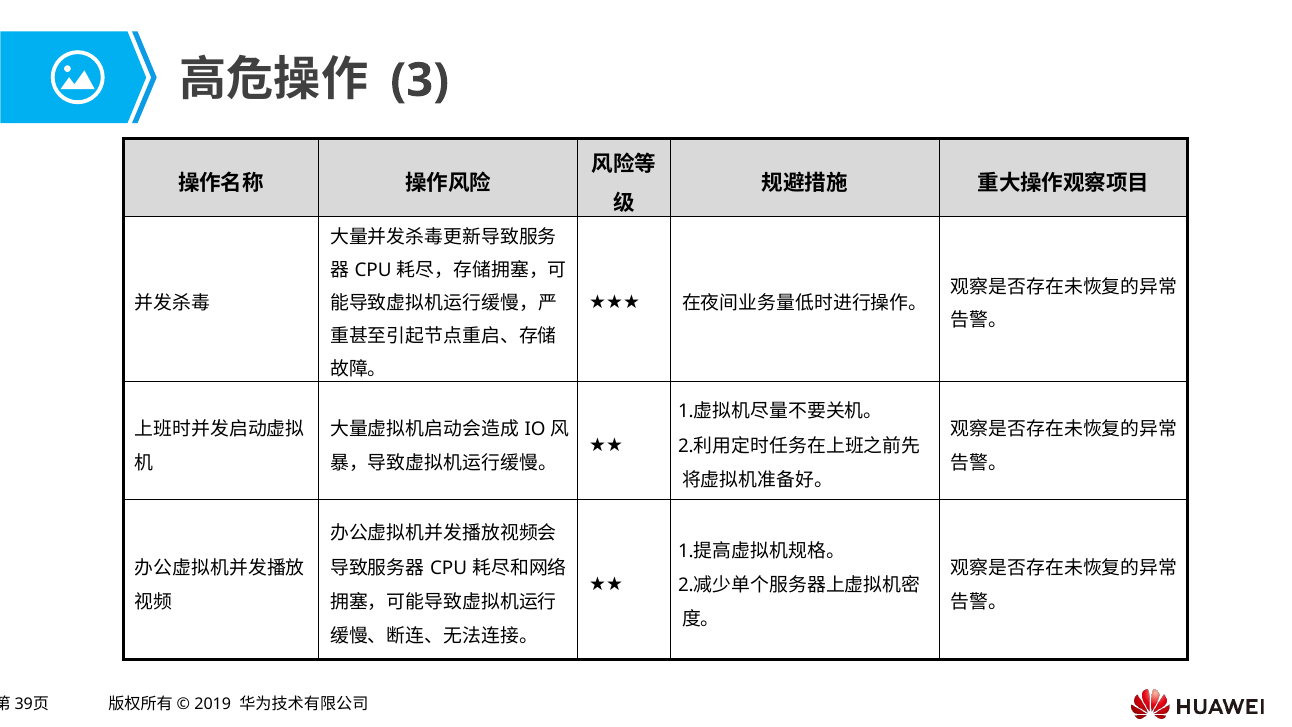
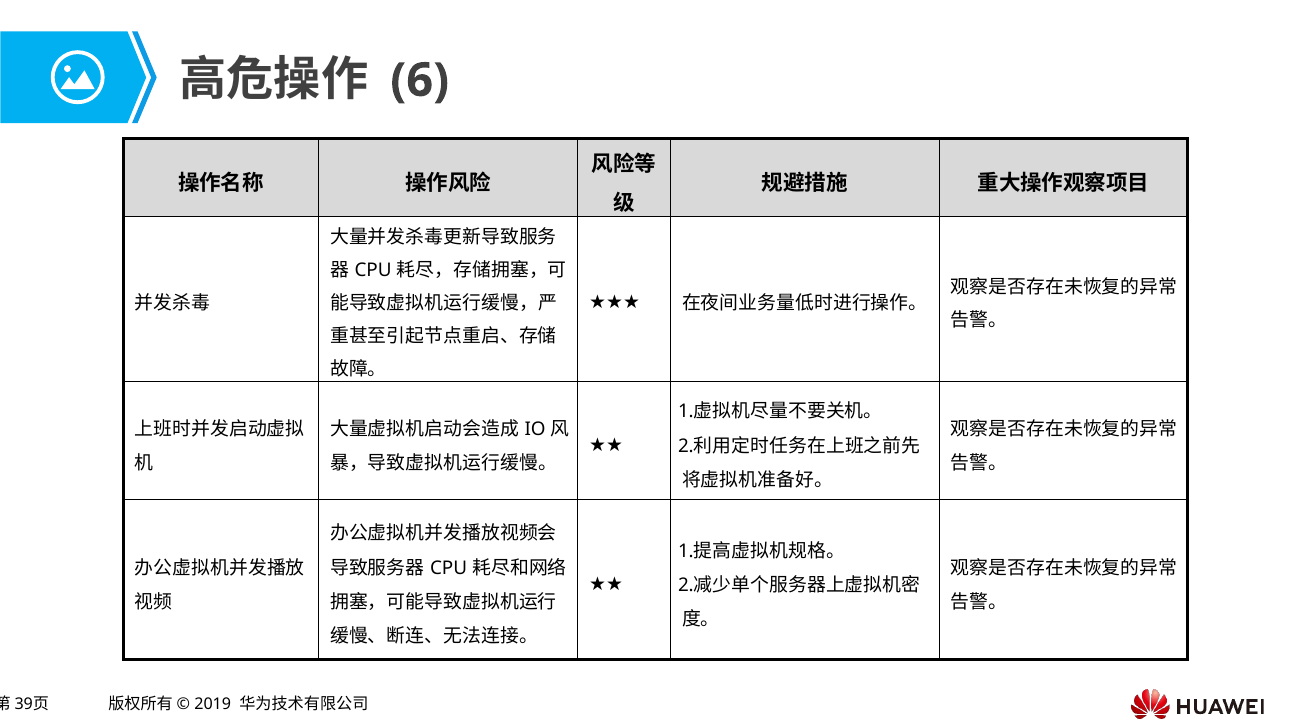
3: 3 -> 6 (420, 80)
